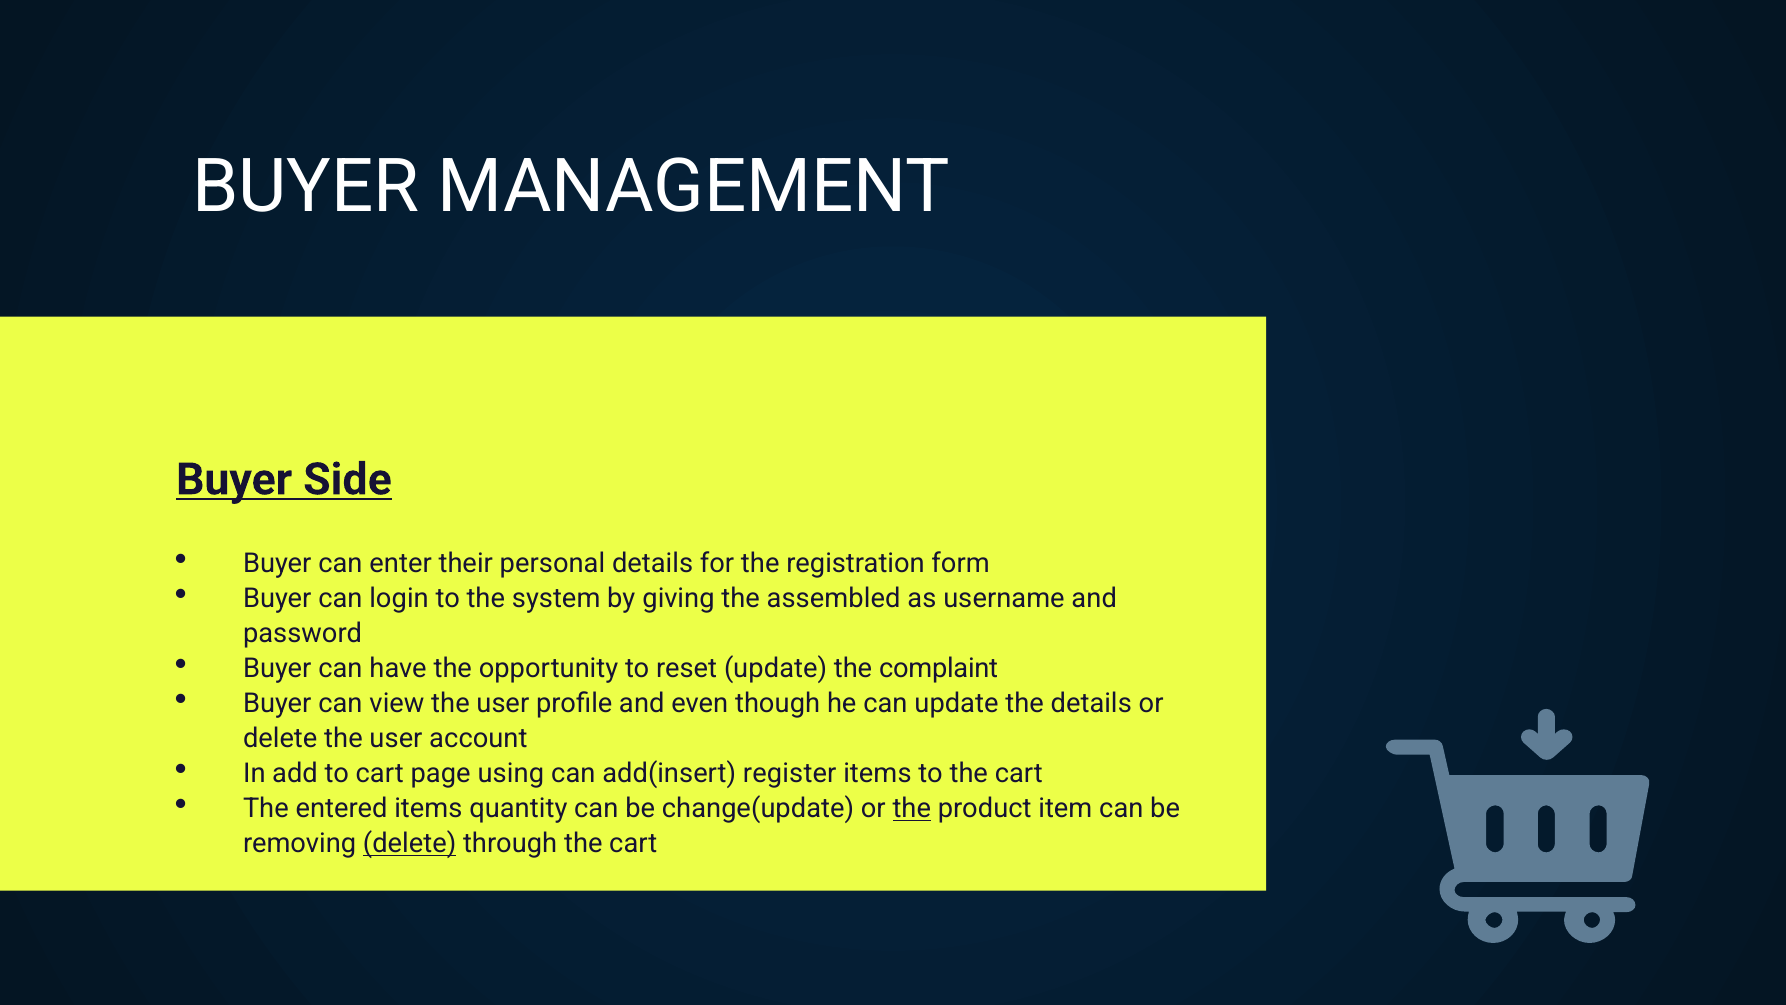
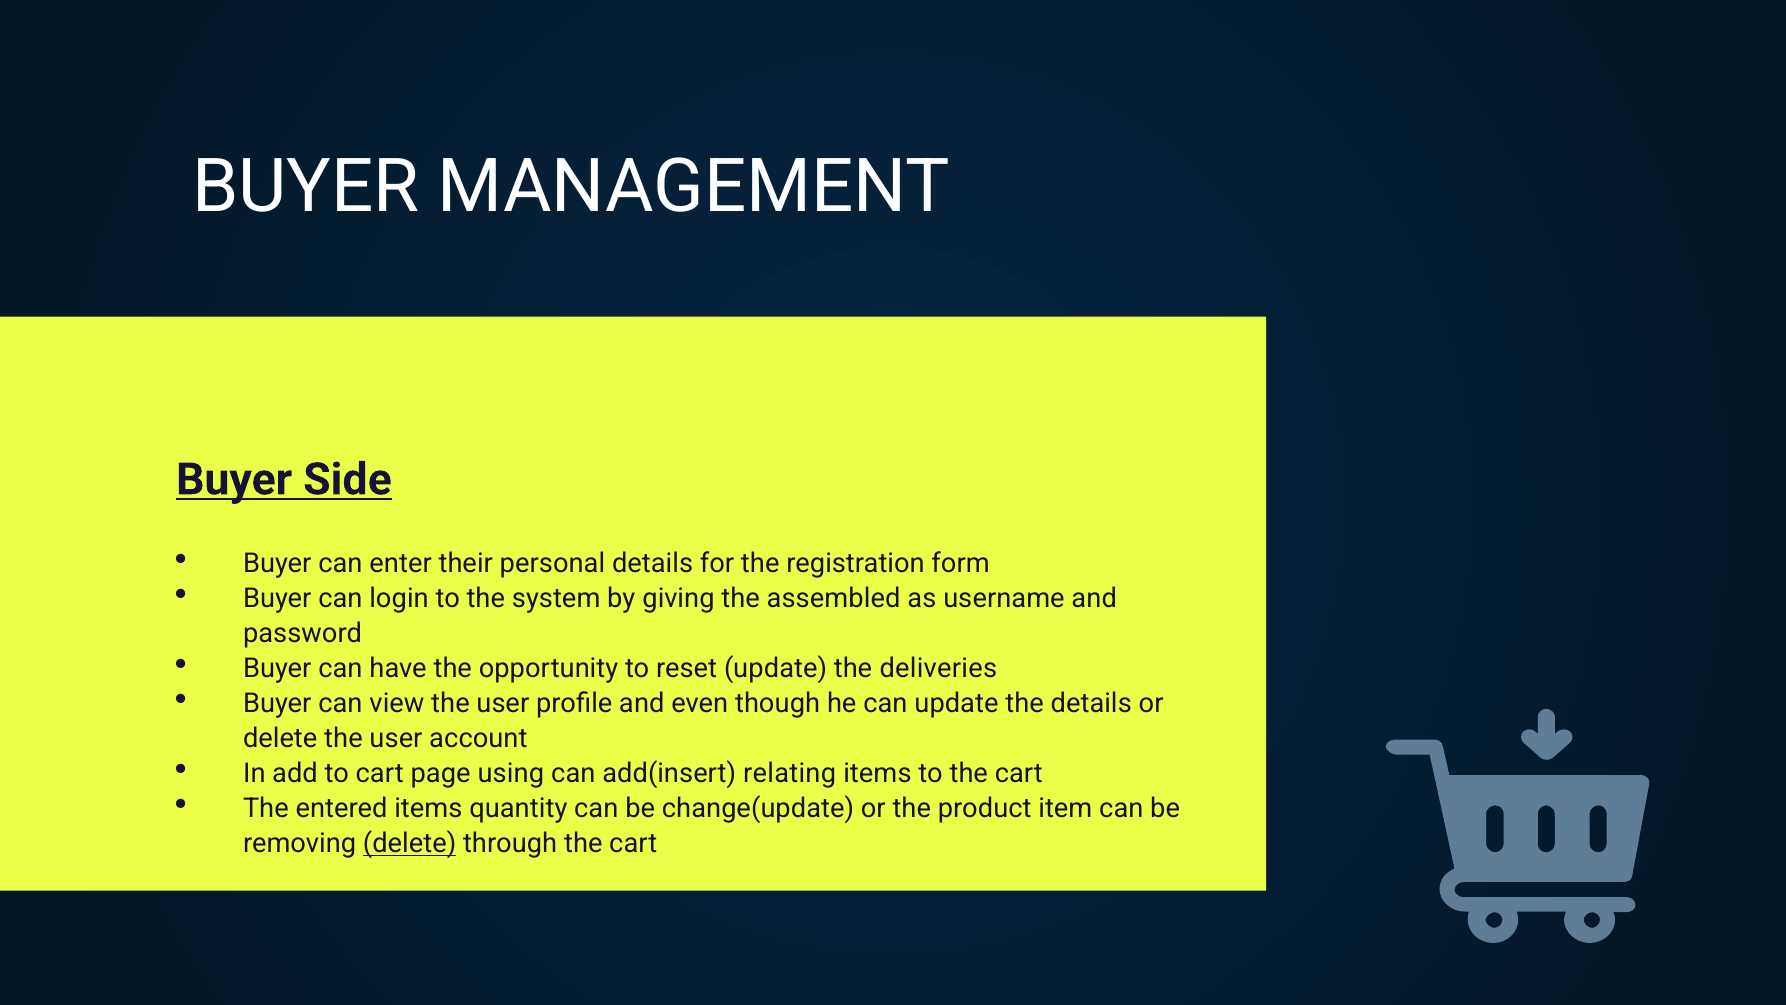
complaint: complaint -> deliveries (938, 668)
register: register -> relating (790, 773)
the underline: present -> none (912, 808)
